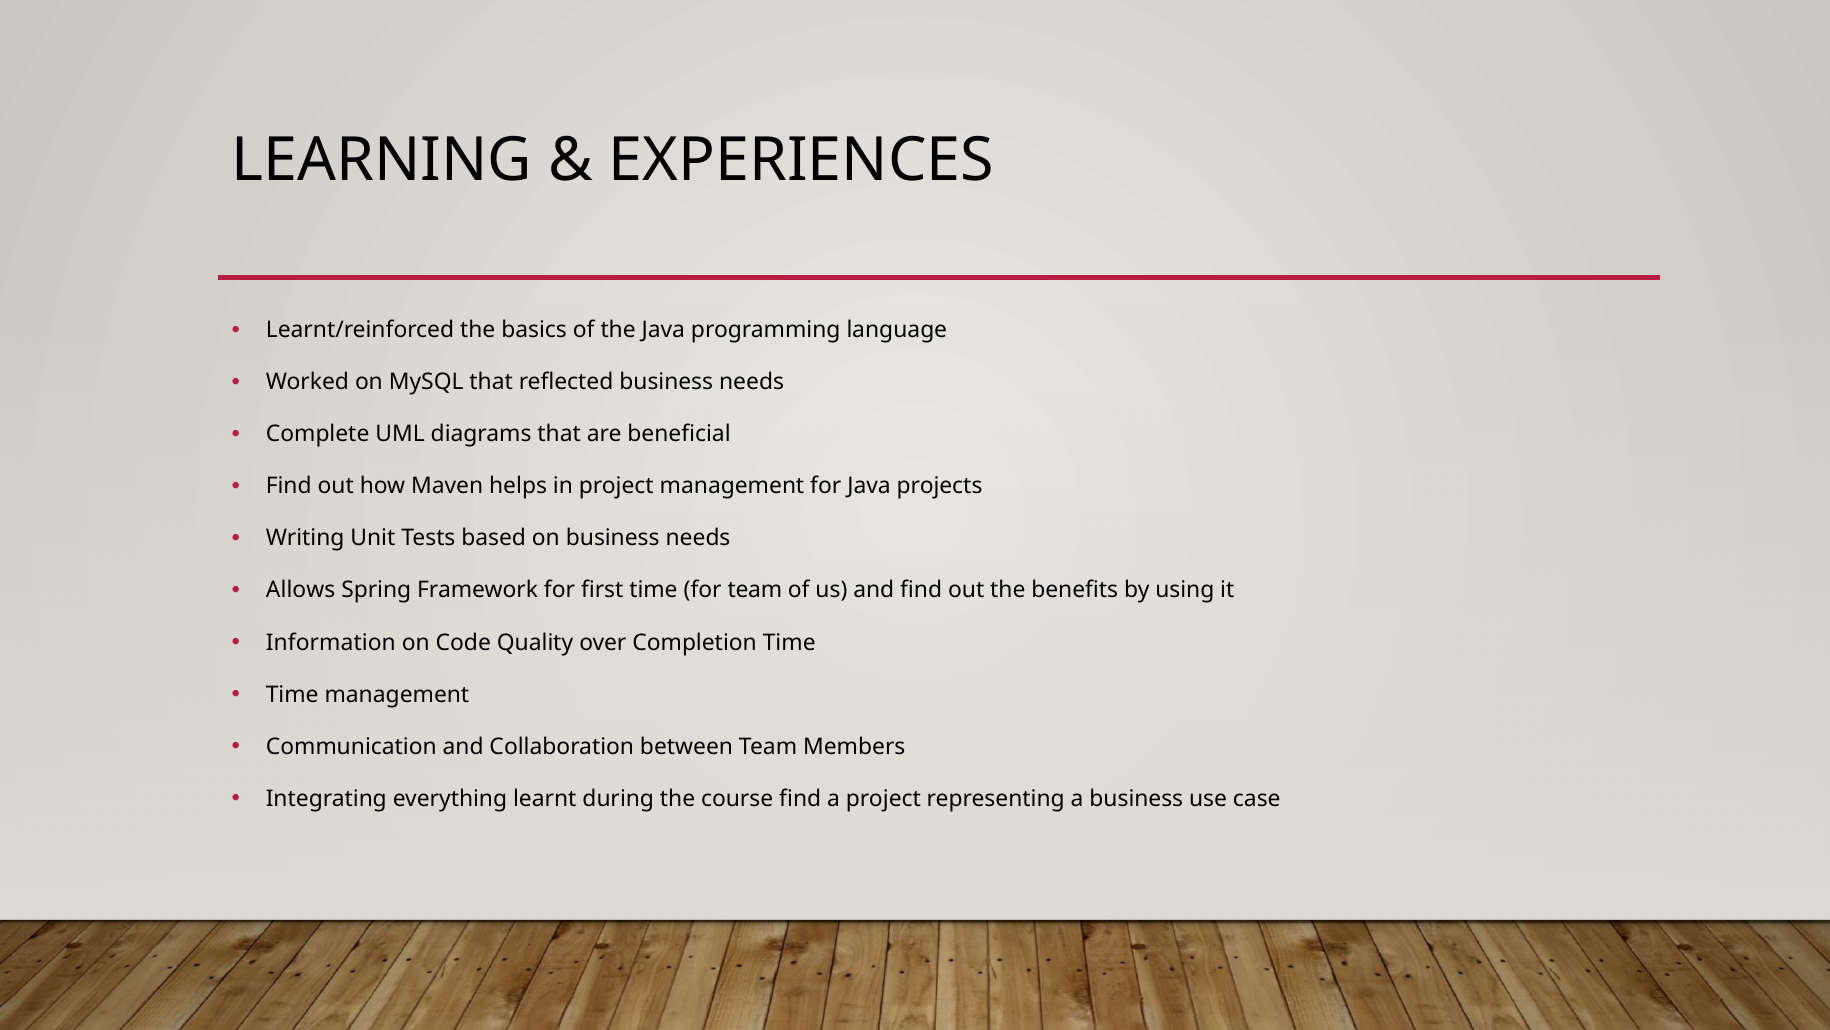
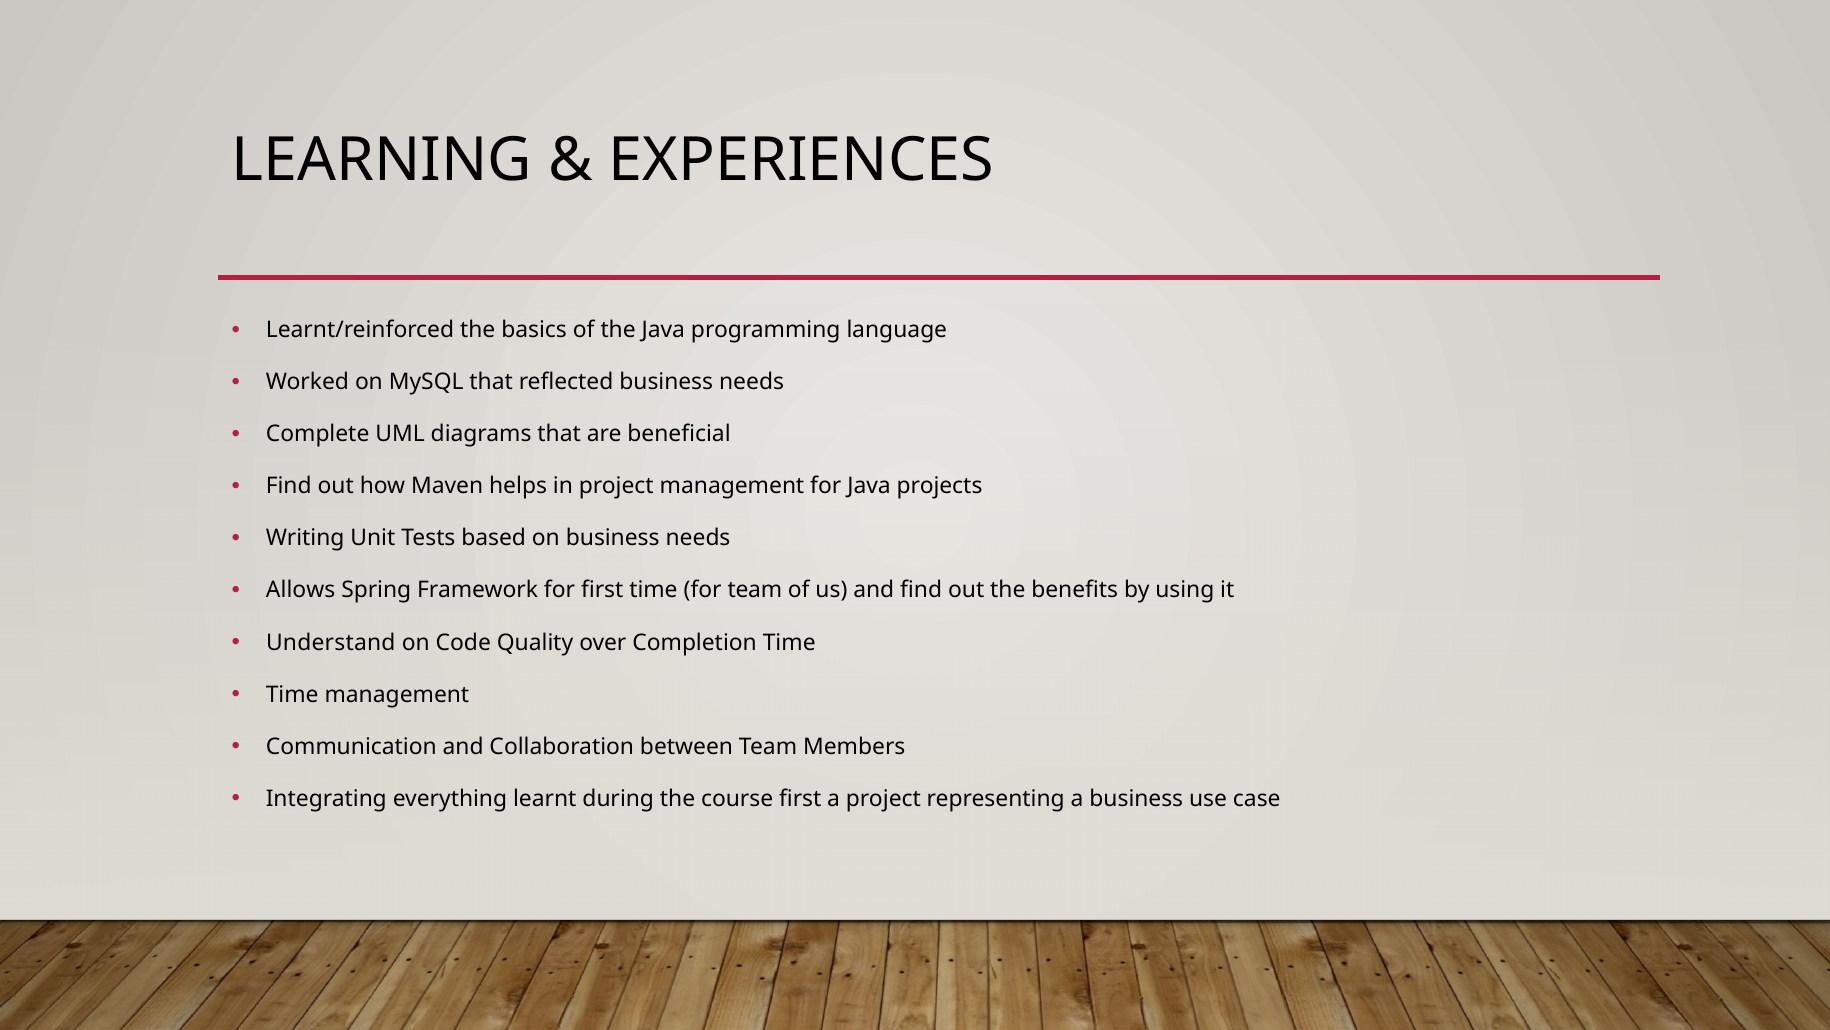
Information: Information -> Understand (331, 642)
course find: find -> first (800, 798)
